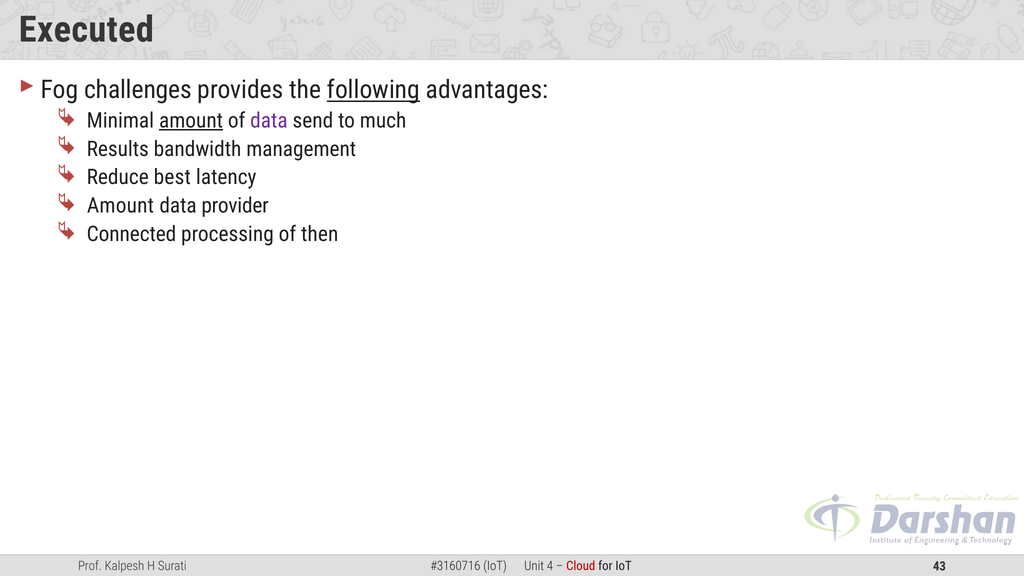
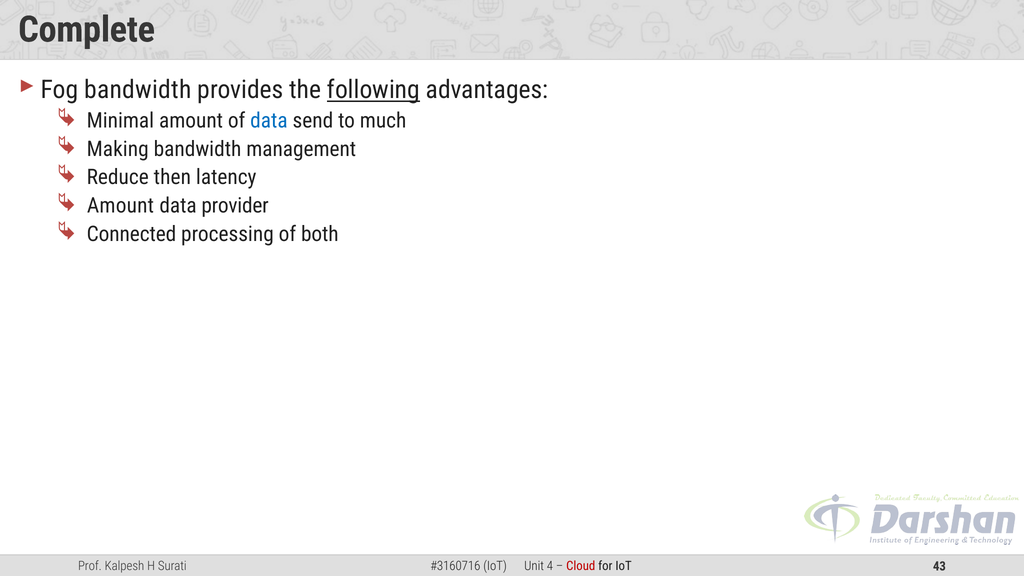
Executed: Executed -> Complete (87, 30)
Fog challenges: challenges -> bandwidth (138, 90)
amount underline: present -> none (191, 121)
data colour: purple -> blue (269, 121)
Results: Results -> Making (118, 149)
best: best -> then (172, 177)
then: then -> both (320, 234)
